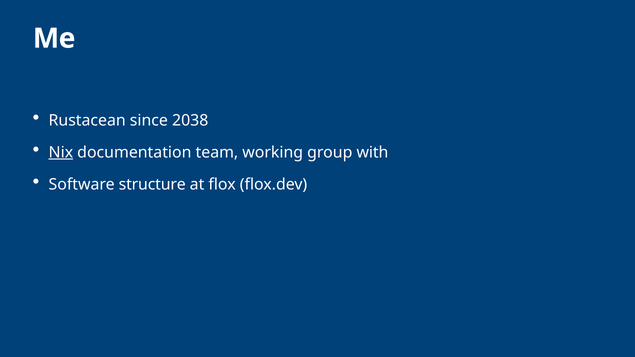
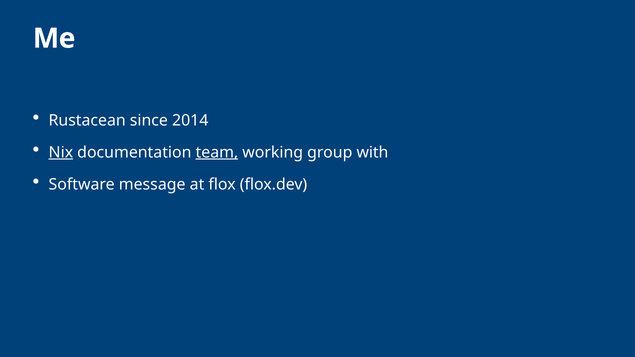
2038: 2038 -> 2014 (190, 120)
team underline: none -> present (217, 152)
structure: structure -> message (152, 185)
